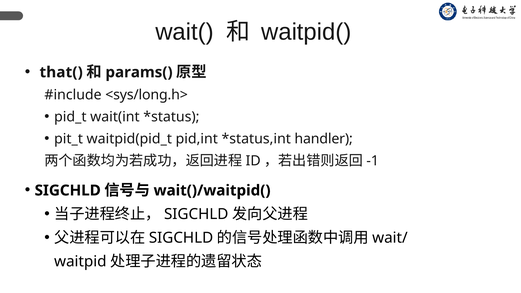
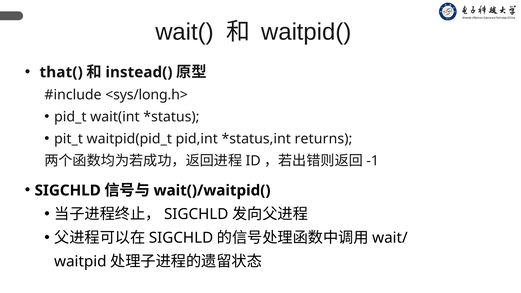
params(: params( -> instead( (139, 72)
handler: handler -> returns (324, 139)
